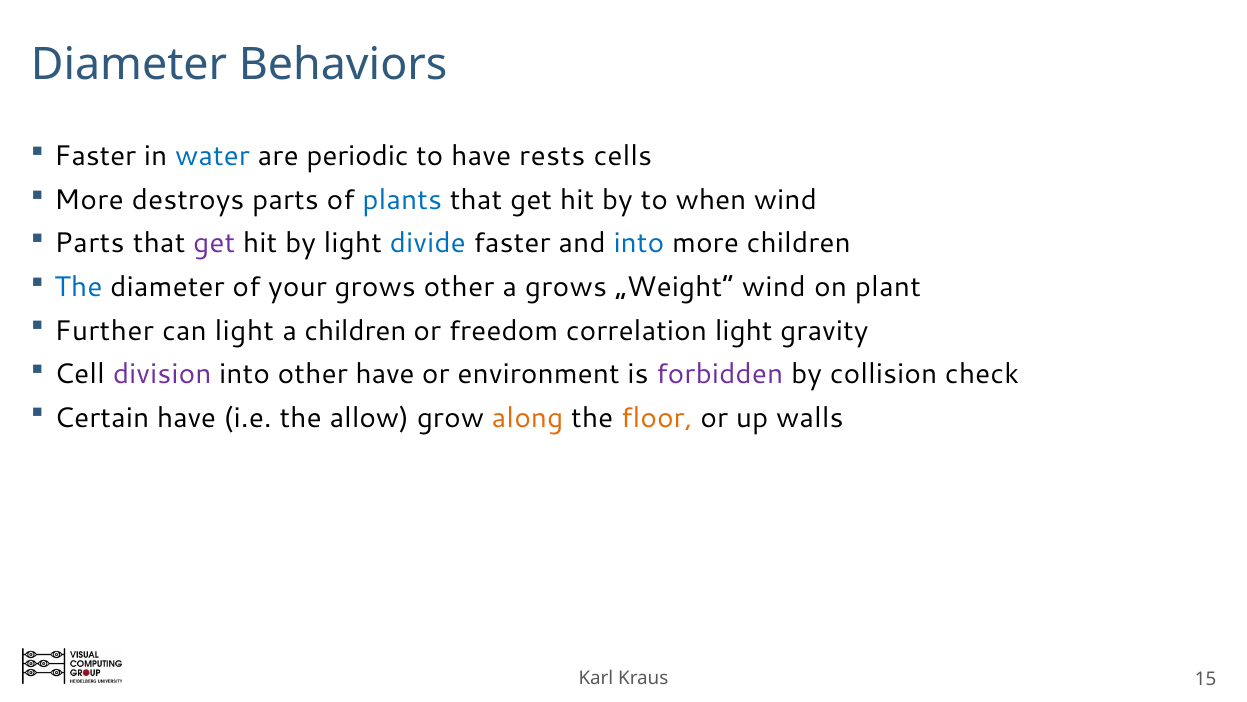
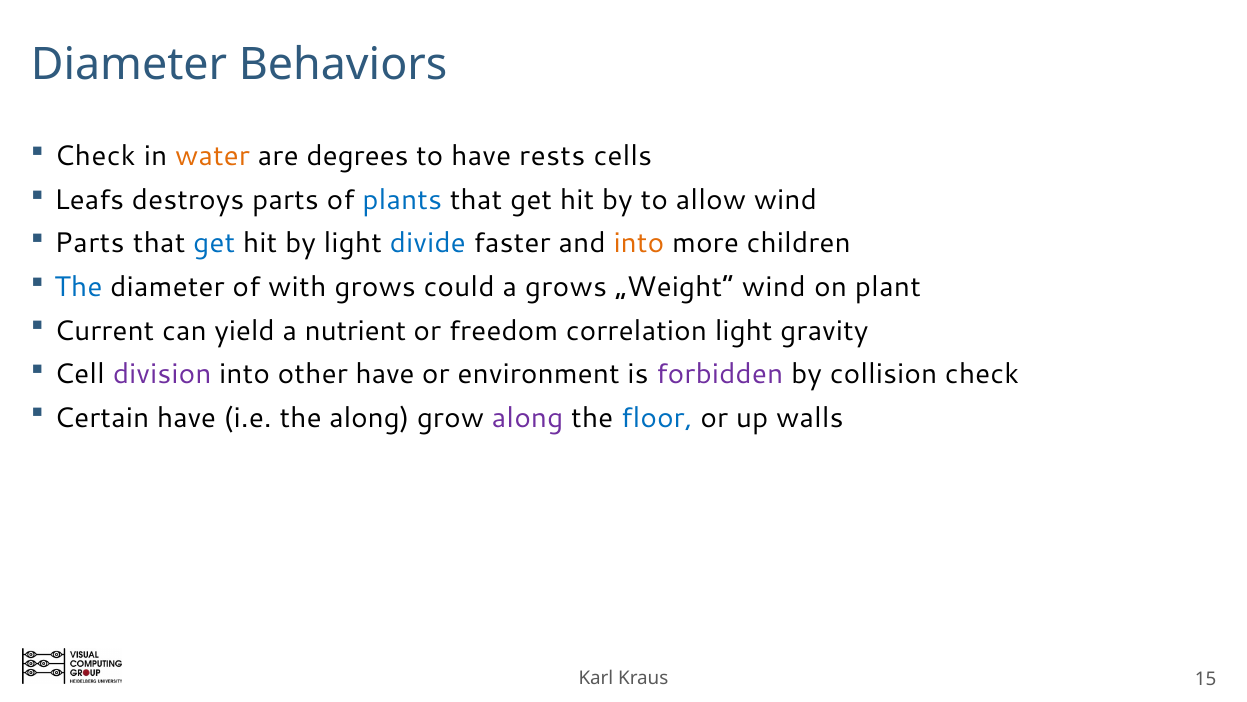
Faster: Faster -> Check (95, 156)
water colour: blue -> orange (213, 156)
periodic: periodic -> degrees (358, 156)
More: More -> Leafs (89, 200)
when: when -> allow (711, 200)
get colour: purple -> blue (214, 243)
into colour: blue -> orange (639, 243)
your: your -> with (297, 287)
grows other: other -> could (459, 287)
Further: Further -> Current (104, 330)
can light: light -> yield (245, 330)
a children: children -> nutrient (355, 330)
the allow: allow -> along (369, 417)
along colour: orange -> purple (528, 417)
floor colour: orange -> blue (657, 417)
